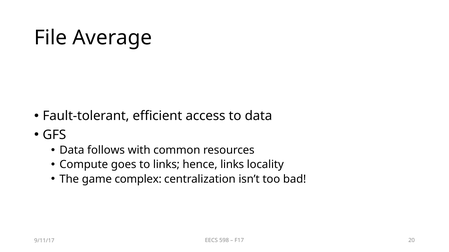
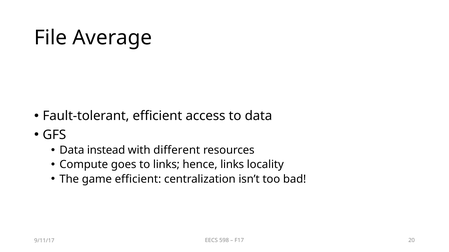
follows: follows -> instead (106, 150)
common: common -> different (177, 150)
game complex: complex -> efficient (138, 179)
